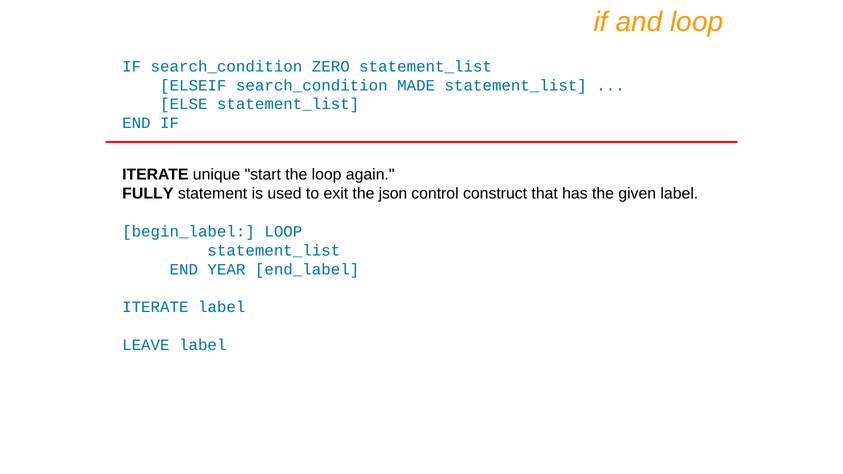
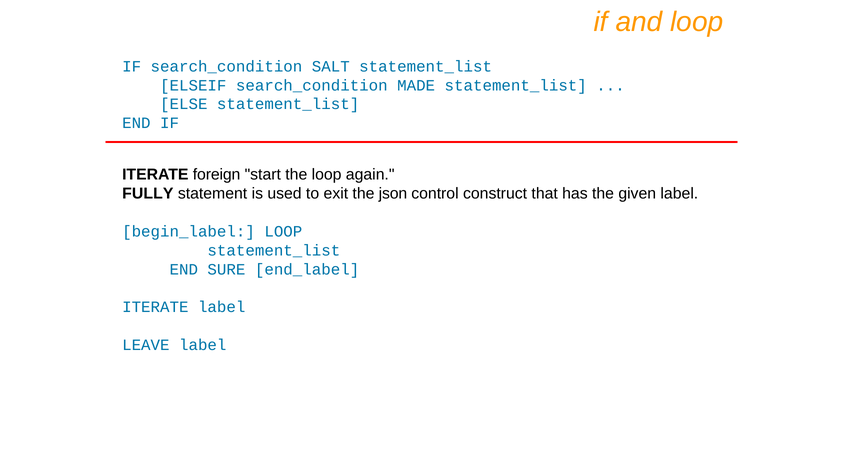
ZERO: ZERO -> SALT (331, 66)
unique: unique -> foreign (217, 174)
YEAR: YEAR -> SURE (226, 269)
